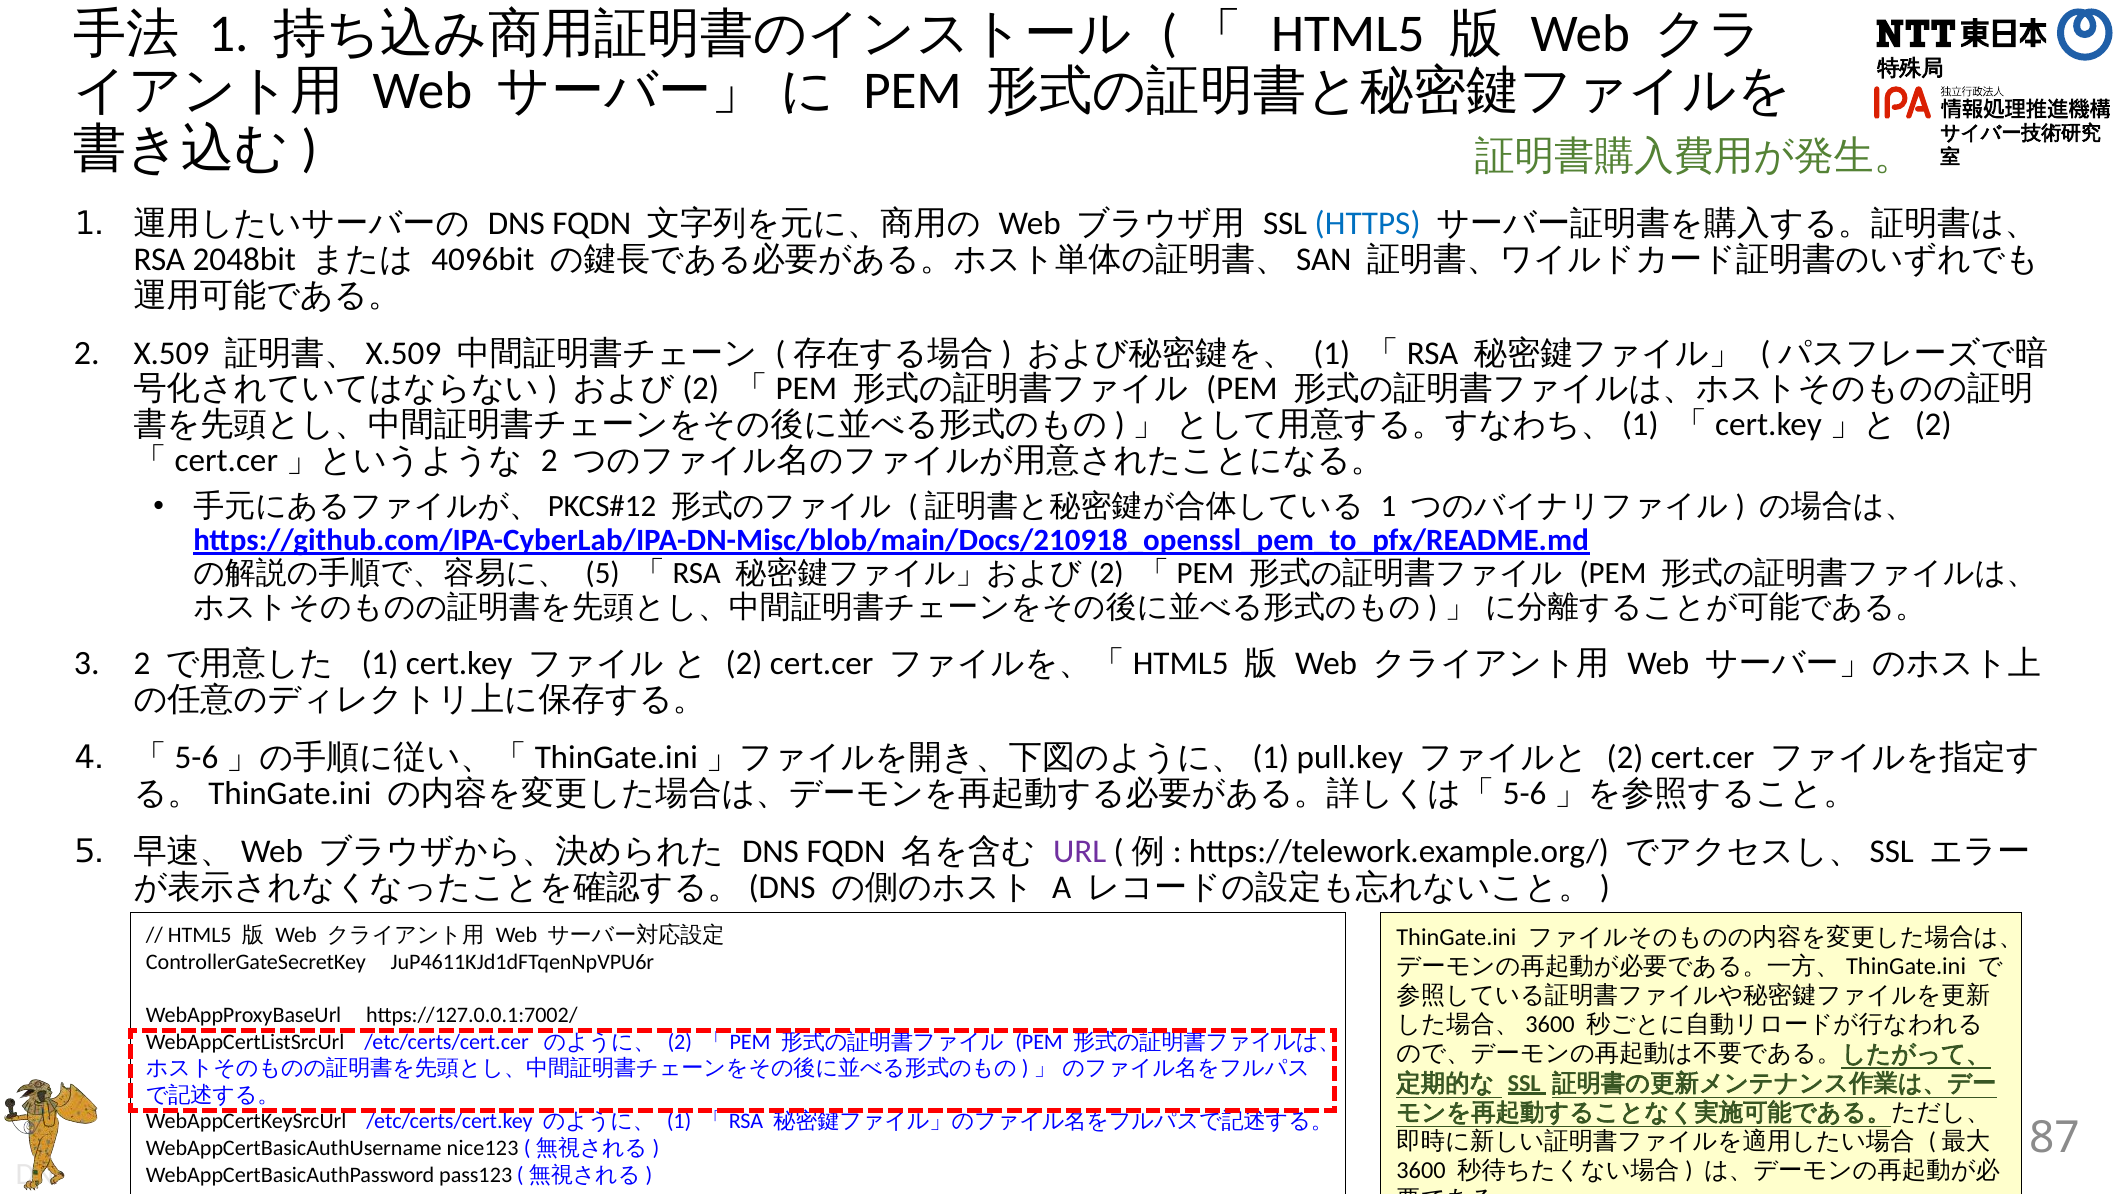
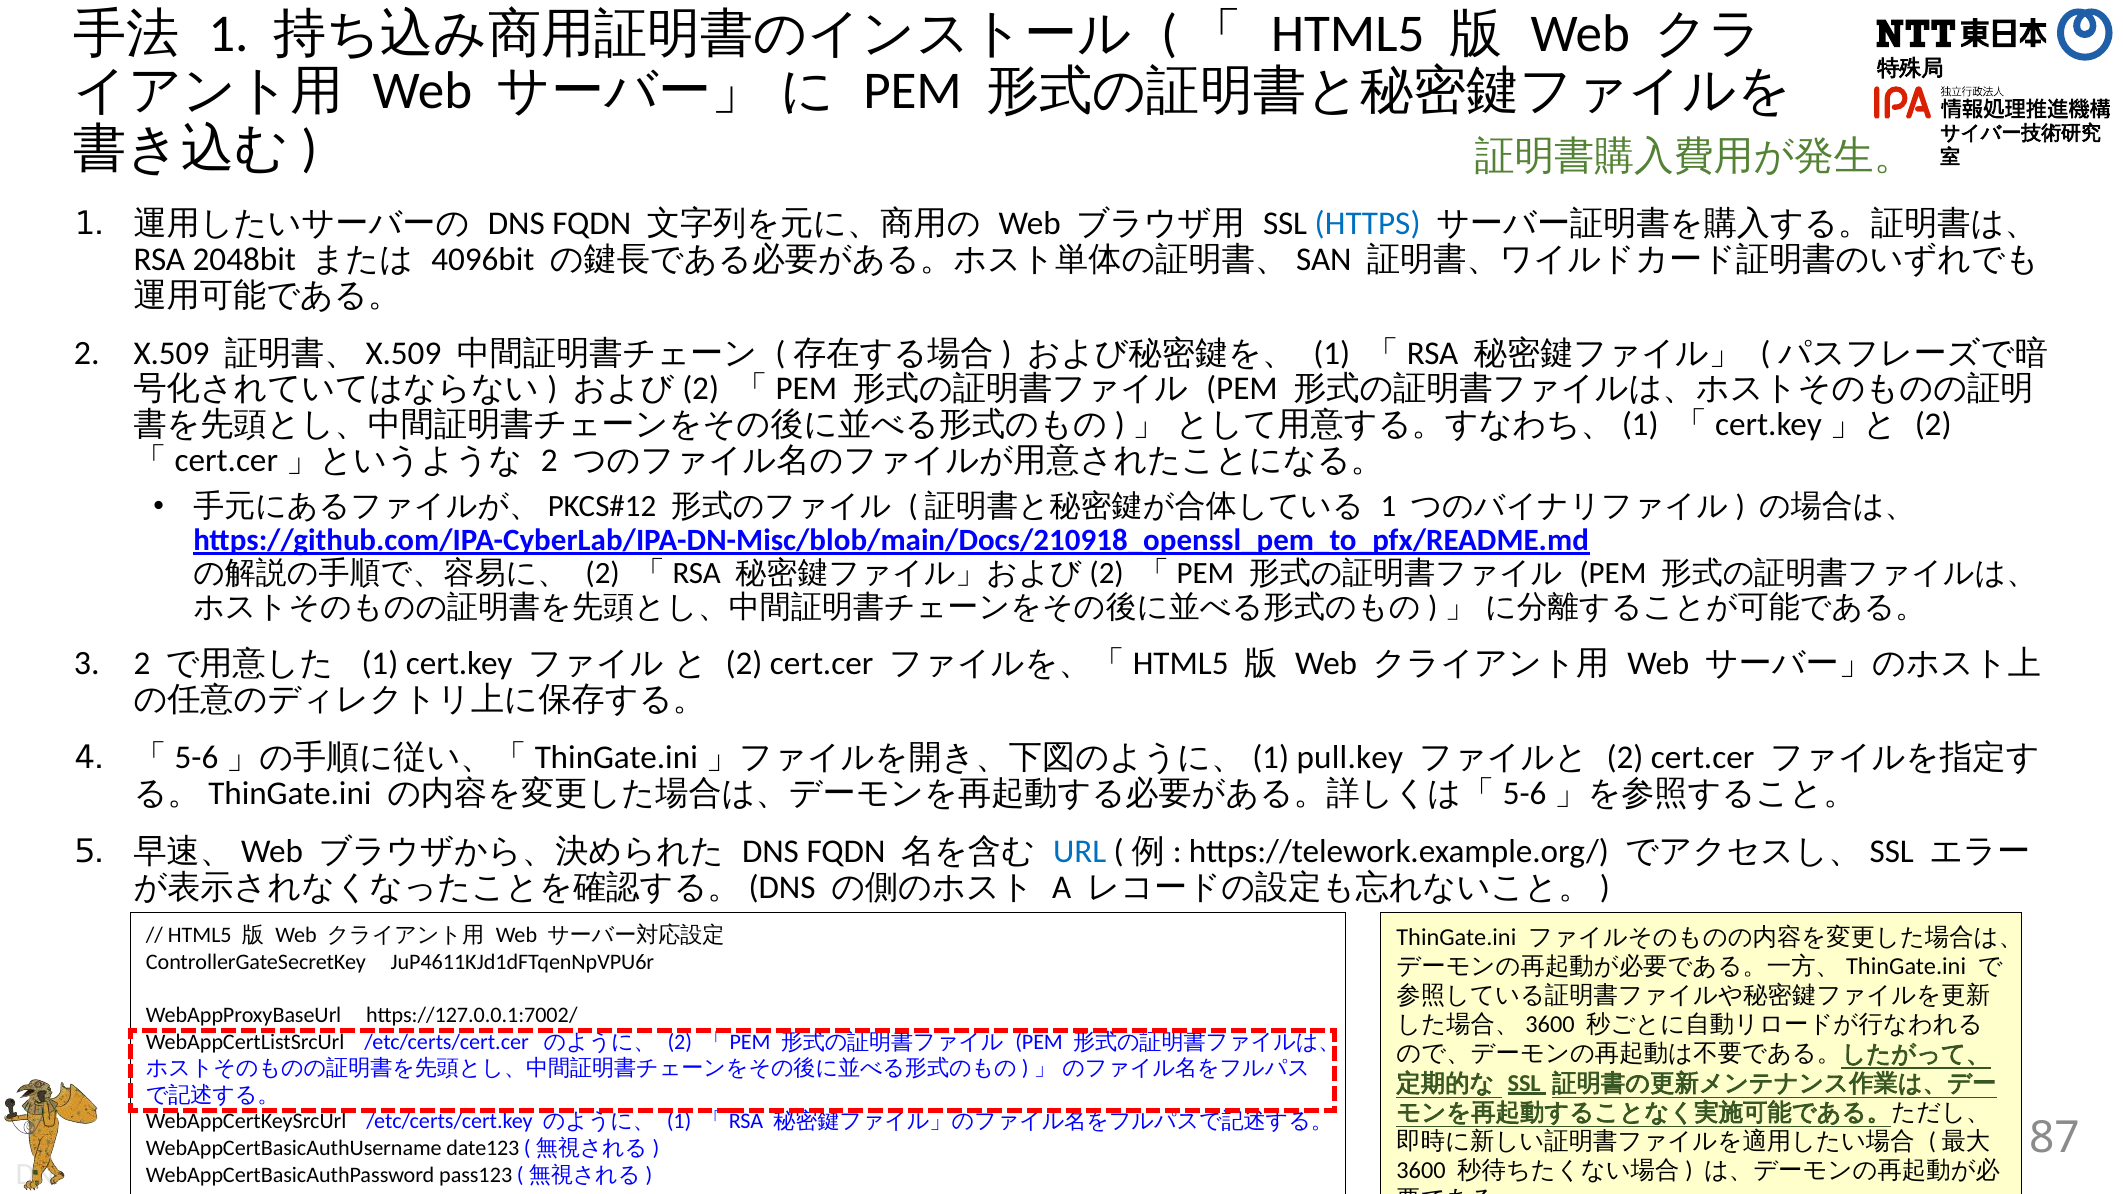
5: 5 -> 2 (603, 573)
URL colour: purple -> blue (1080, 851)
nice123: nice123 -> date123 (483, 1148)
